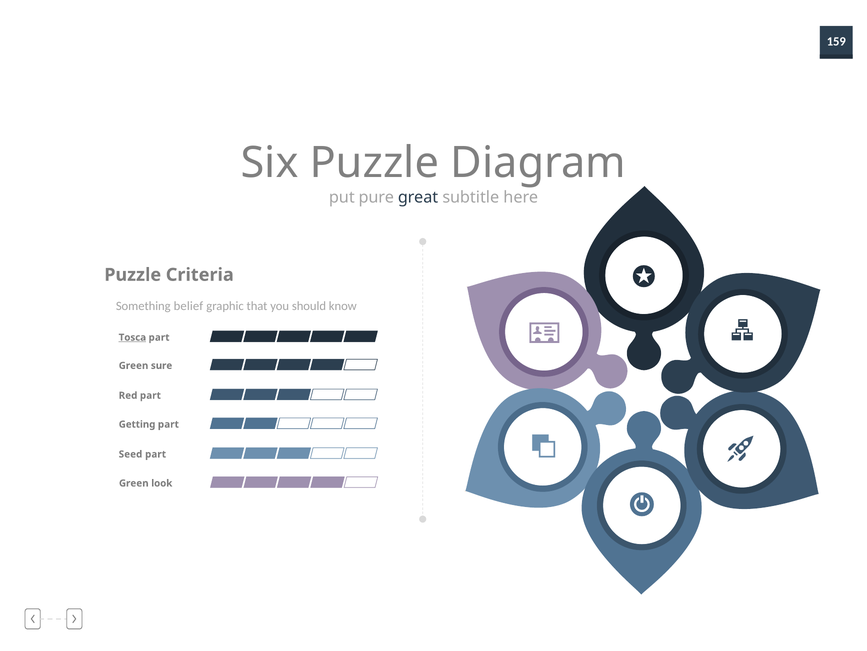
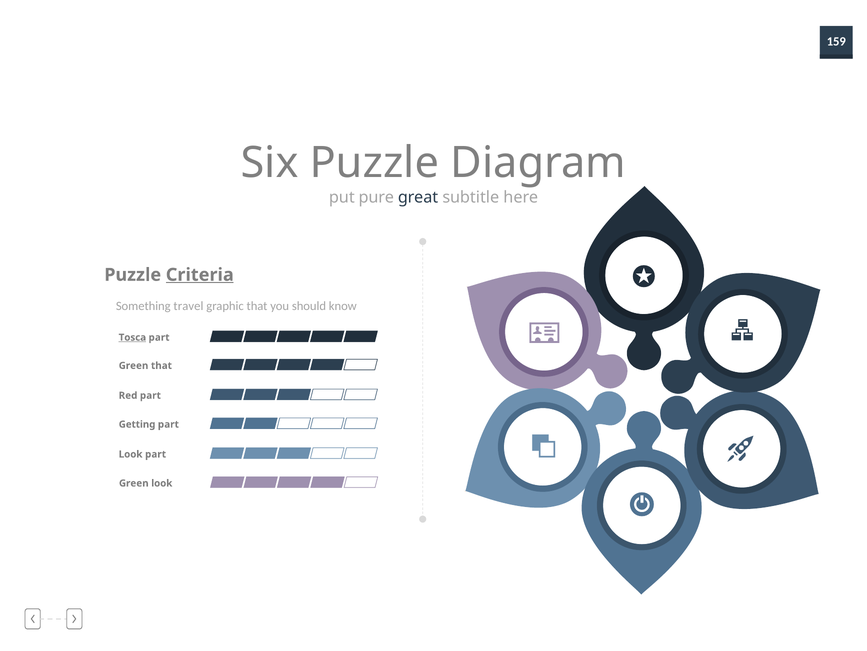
Criteria underline: none -> present (200, 275)
belief: belief -> travel (188, 306)
Green sure: sure -> that (161, 365)
Seed: Seed -> Look (131, 454)
